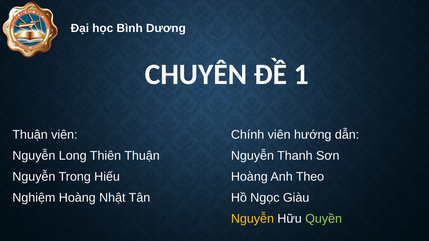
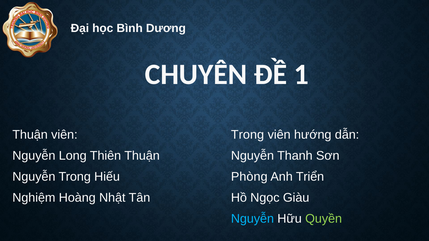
Chính: Chính -> Trong (248, 135)
Hoàng: Hoàng -> Phòng (249, 177)
Theo: Theo -> Triển (310, 177)
Nguyễn colour: yellow -> light blue (252, 219)
